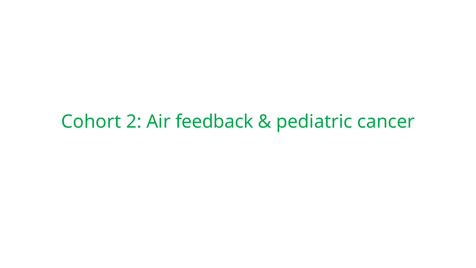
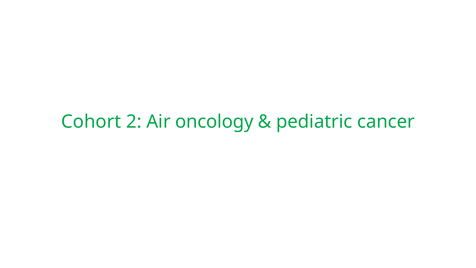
feedback: feedback -> oncology (214, 122)
